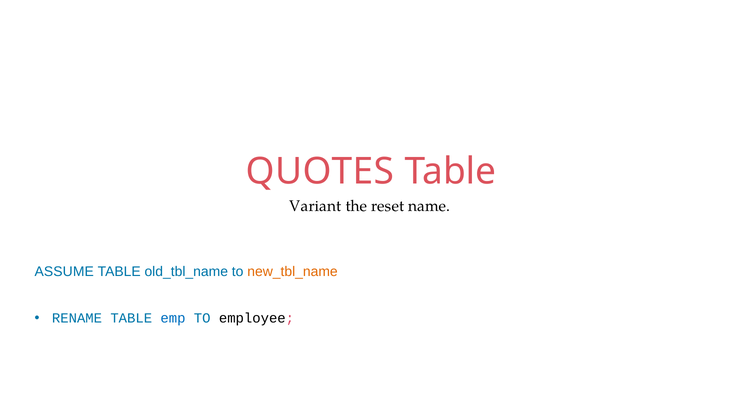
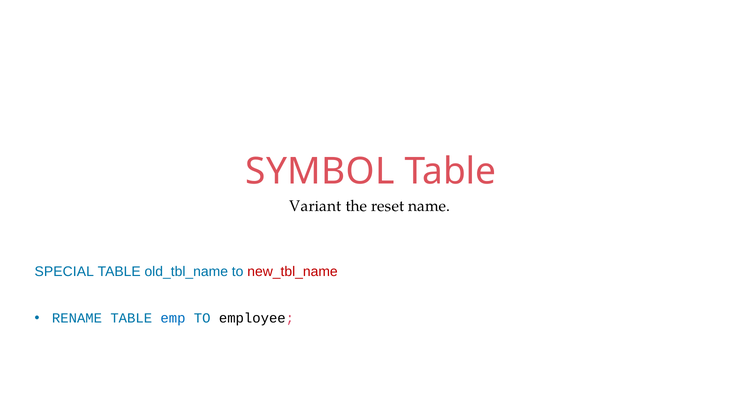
QUOTES: QUOTES -> SYMBOL (320, 171)
ASSUME: ASSUME -> SPECIAL (64, 271)
new_tbl_name colour: orange -> red (293, 271)
